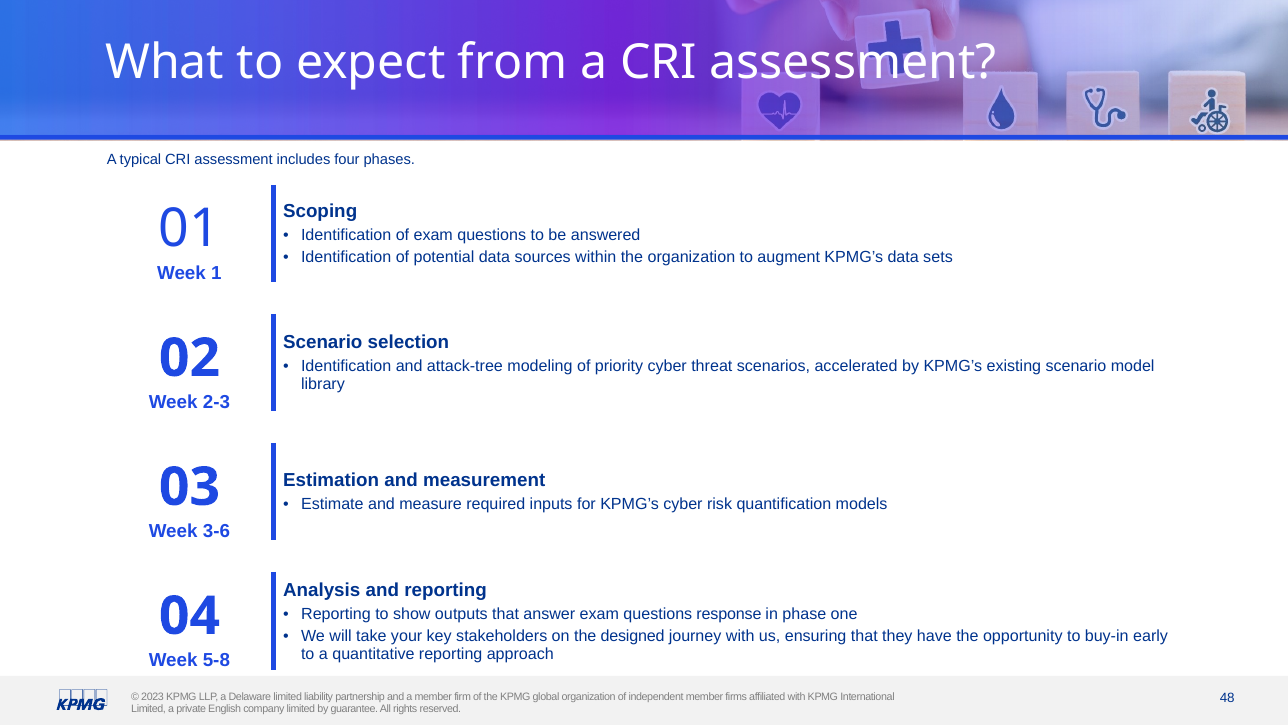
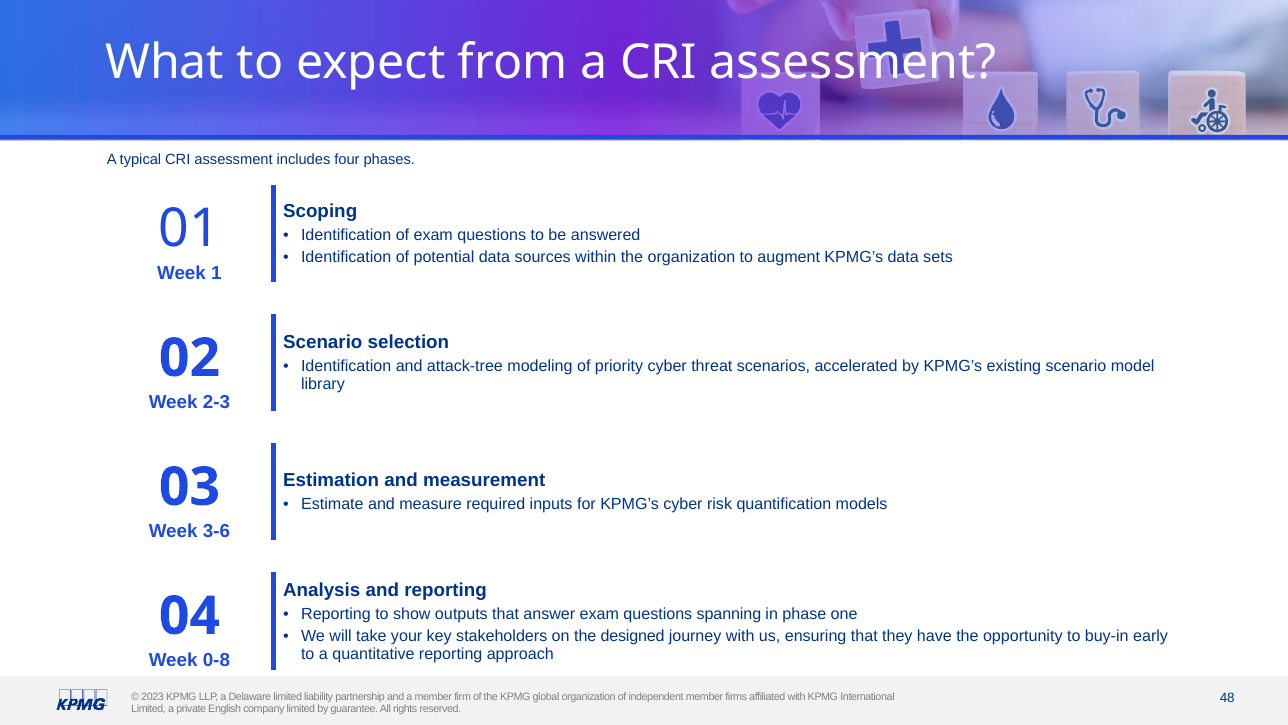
response: response -> spanning (729, 613)
5-8: 5-8 -> 0-8 (216, 660)
